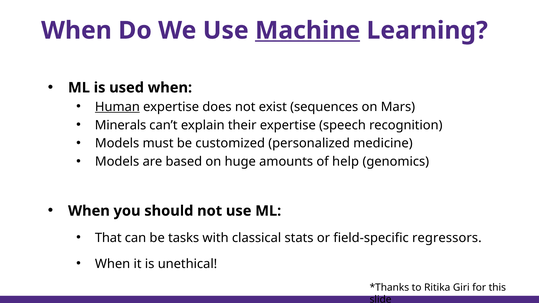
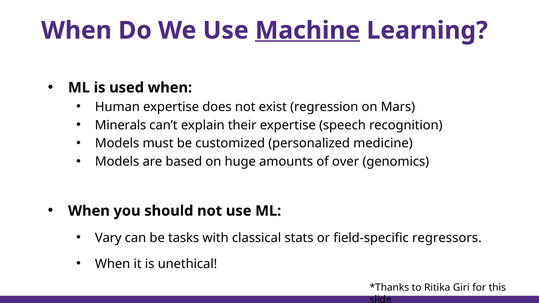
Human underline: present -> none (117, 107)
sequences: sequences -> regression (324, 107)
help: help -> over (346, 162)
That: That -> Vary (108, 238)
